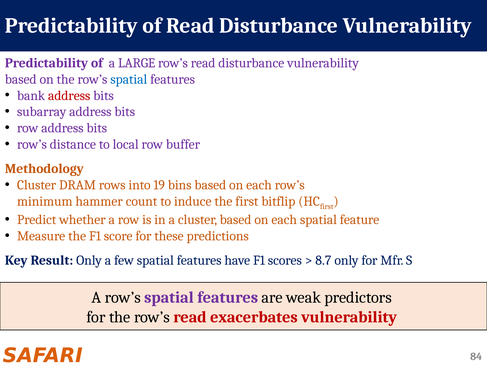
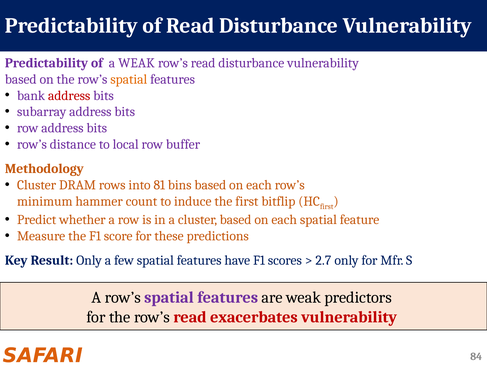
a LARGE: LARGE -> WEAK (137, 63)
spatial colour: blue -> orange (129, 79)
19: 19 -> 81 (159, 185)
8.7: 8.7 -> 2.7 (323, 260)
